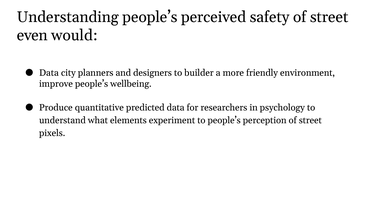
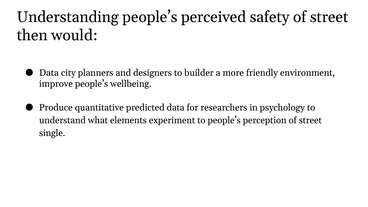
even: even -> then (32, 35)
pixels: pixels -> single (52, 133)
